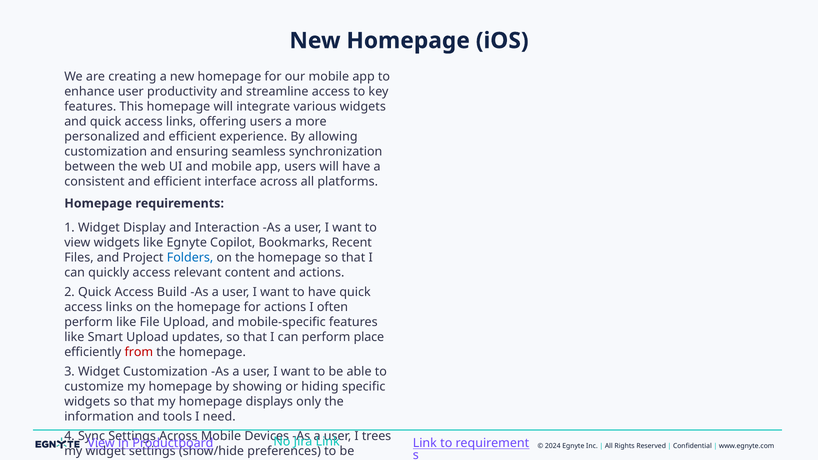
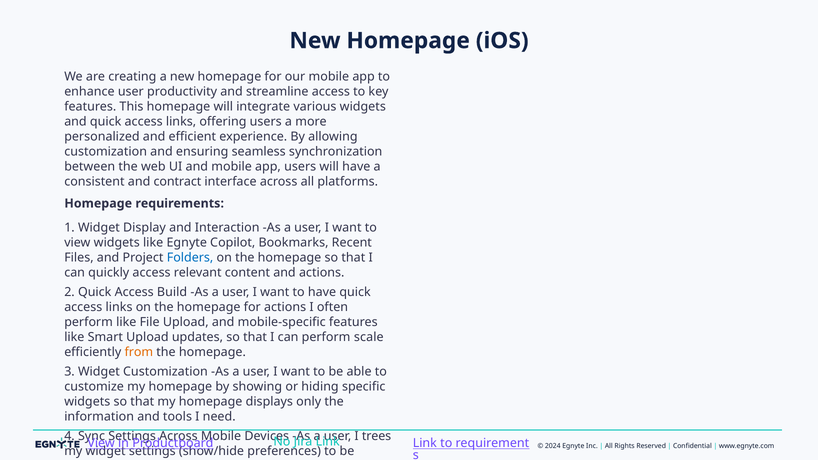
consistent and efficient: efficient -> contract (177, 182)
place: place -> scale (369, 337)
from colour: red -> orange (139, 352)
